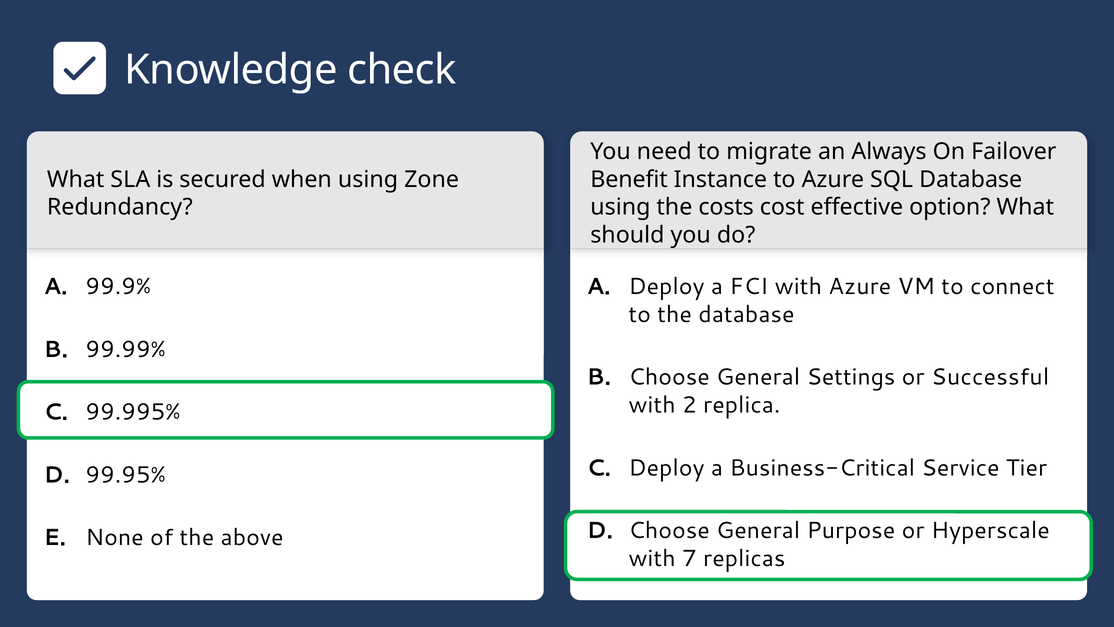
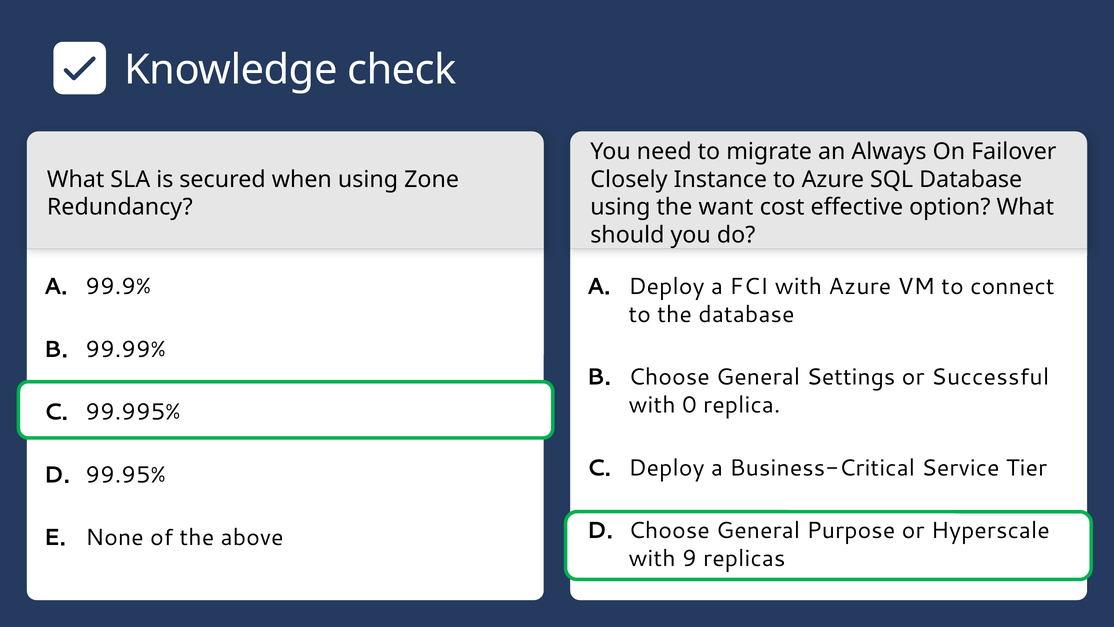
Benefit: Benefit -> Closely (629, 179)
costs: costs -> want (726, 207)
2: 2 -> 0 (689, 405)
7: 7 -> 9 (689, 558)
